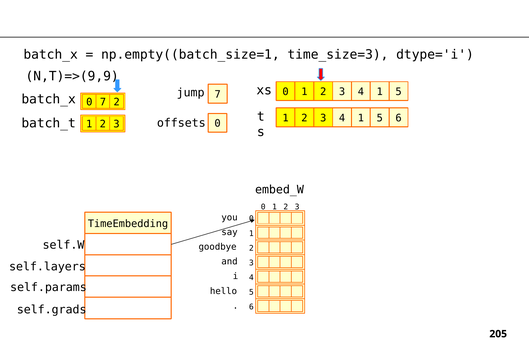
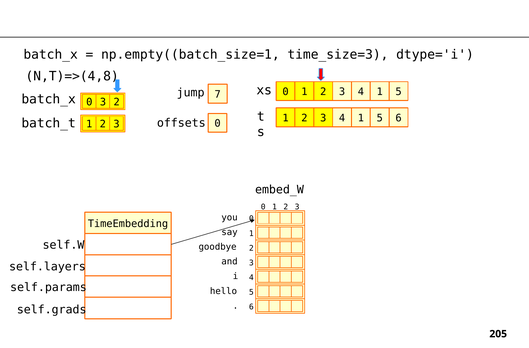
N,T)=>(9,9: N,T)=>(9,9 -> N,T)=>(4,8 (72, 76)
0 7: 7 -> 3 (103, 102)
